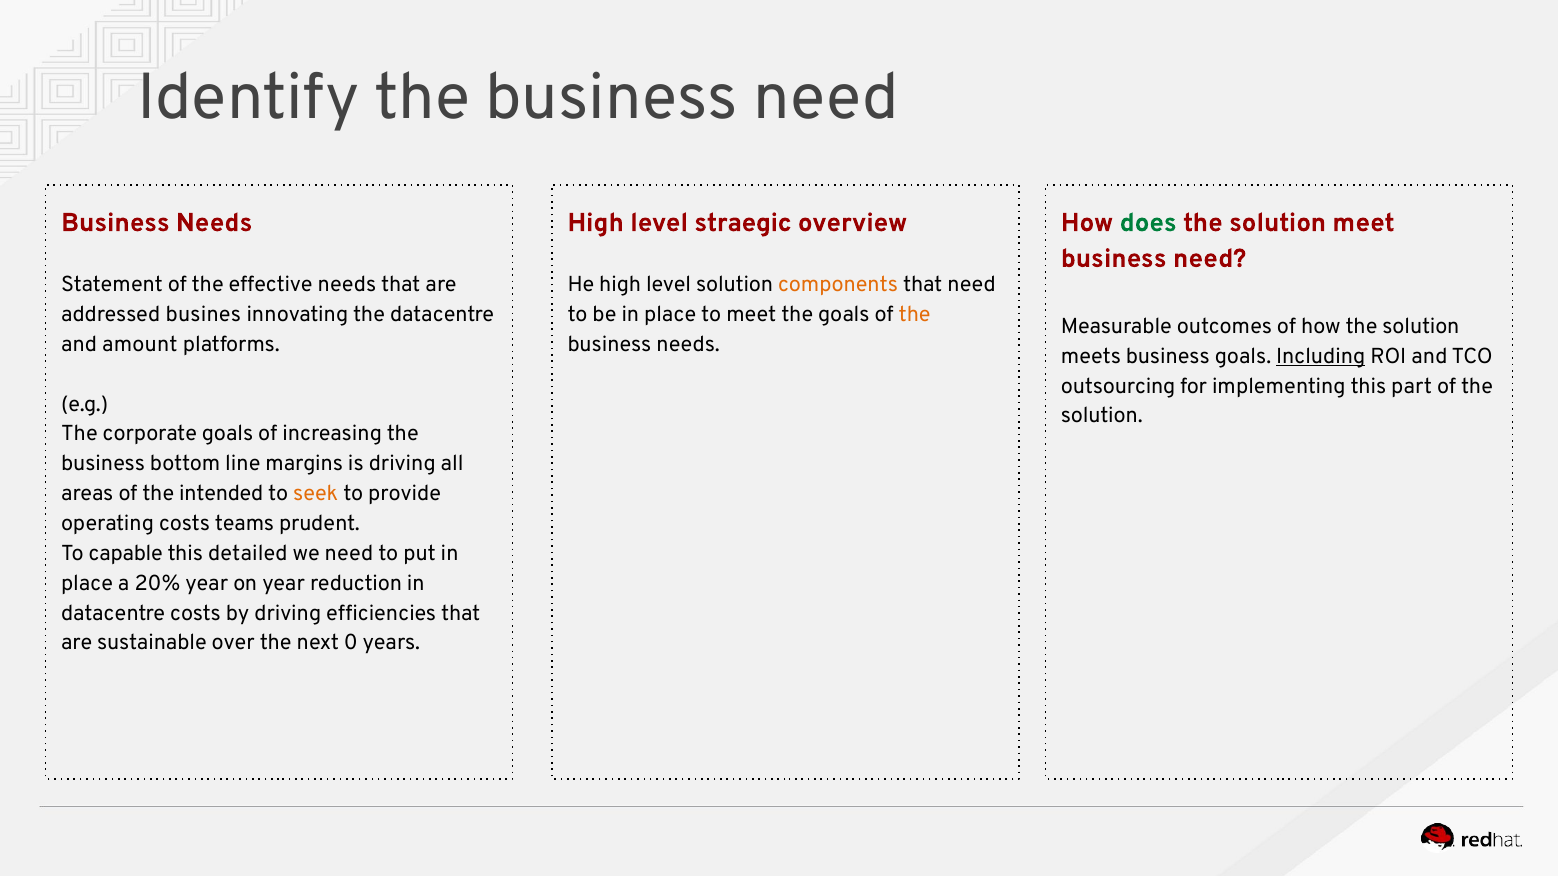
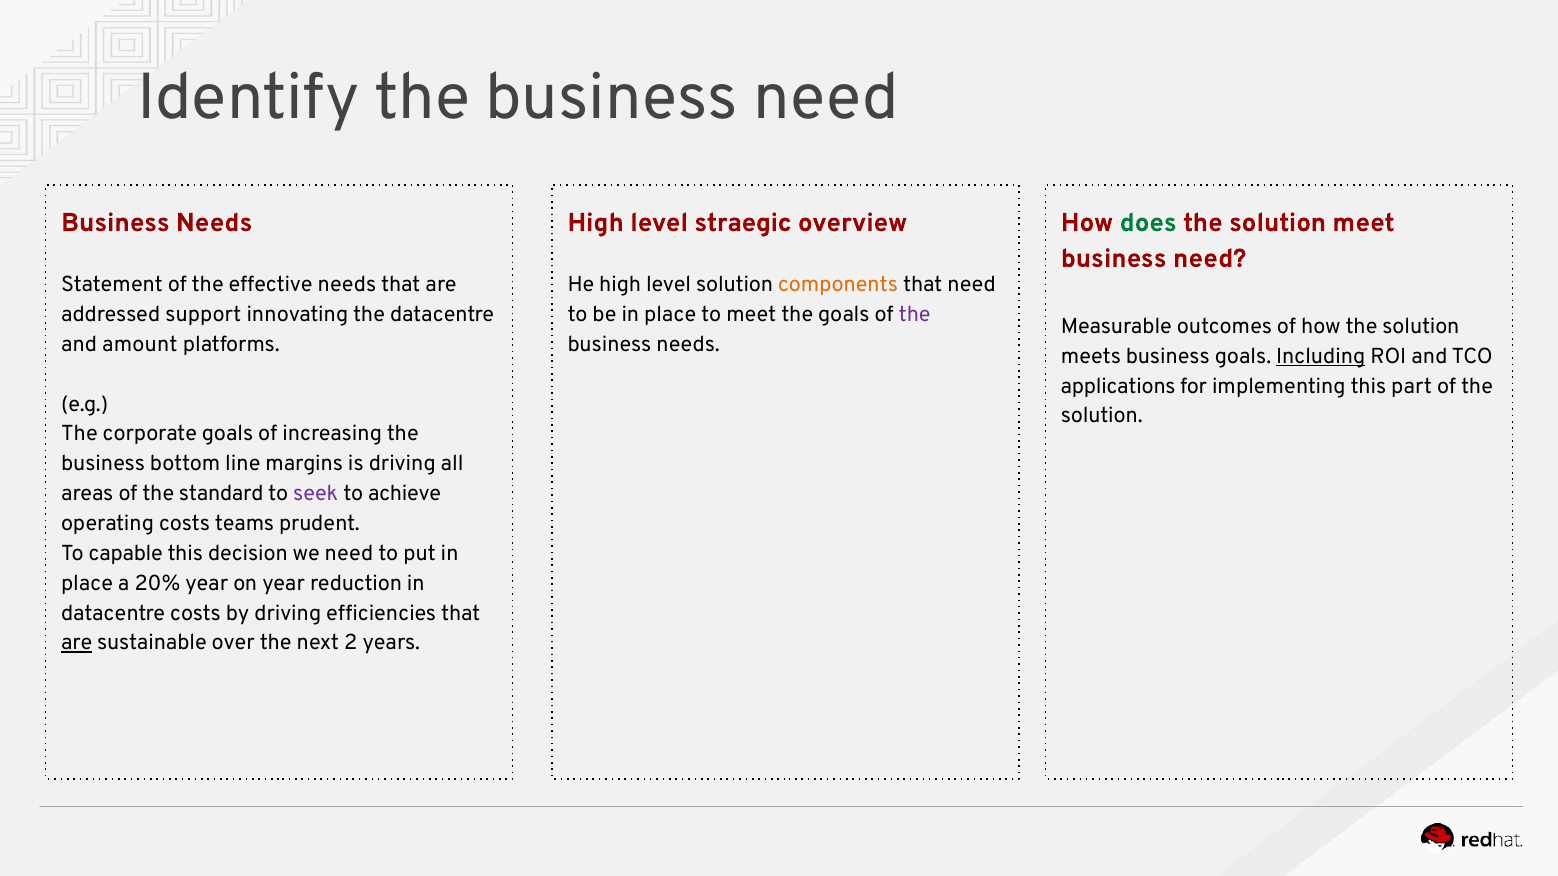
busines: busines -> support (203, 315)
the colour: orange -> purple (915, 315)
outsourcing: outsourcing -> applications (1118, 386)
intended: intended -> standard (221, 494)
seek colour: orange -> purple (316, 494)
provide: provide -> achieve (405, 494)
detailed: detailed -> decision (248, 553)
are underline: none -> present (77, 643)
0: 0 -> 2 (351, 643)
